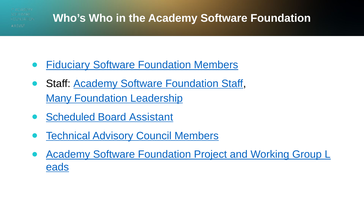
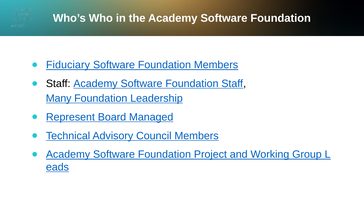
Scheduled: Scheduled -> Represent (70, 117)
Assistant: Assistant -> Managed (151, 117)
